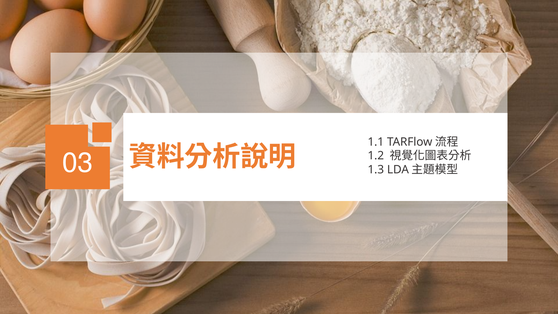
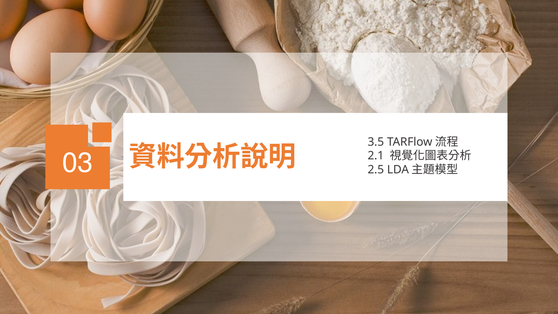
1.1: 1.1 -> 3.5 (376, 142)
1.2: 1.2 -> 2.1 (376, 156)
1.3: 1.3 -> 2.5 (376, 170)
